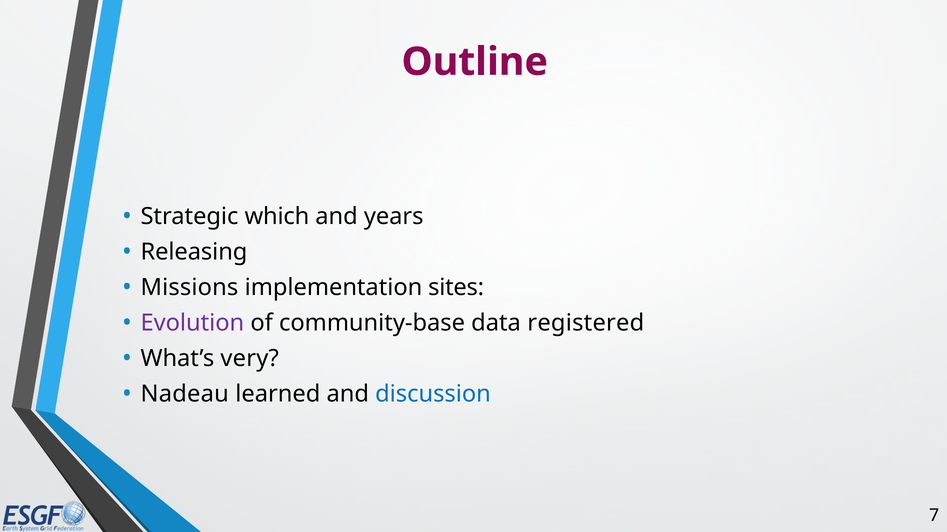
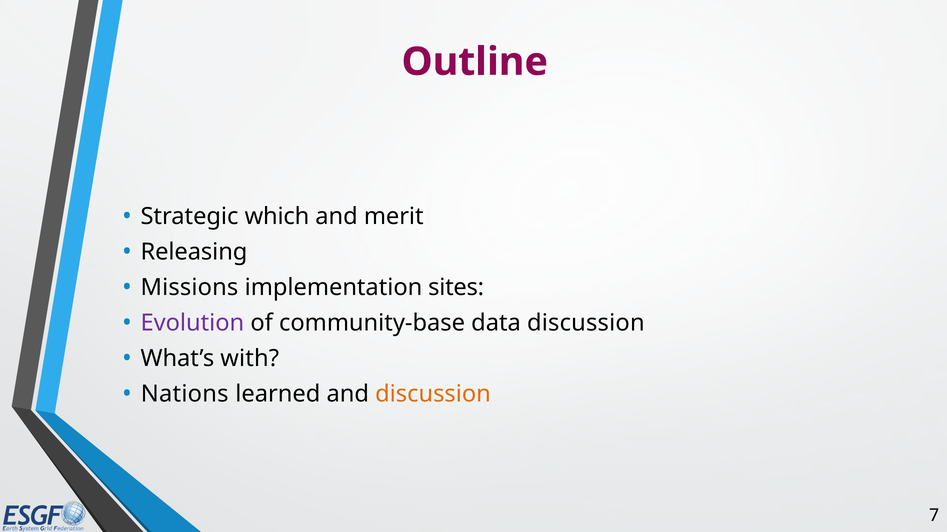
years: years -> merit (394, 217)
data registered: registered -> discussion (586, 323)
very: very -> with (250, 359)
Nadeau: Nadeau -> Nations (185, 394)
discussion colour: blue -> orange (433, 394)
